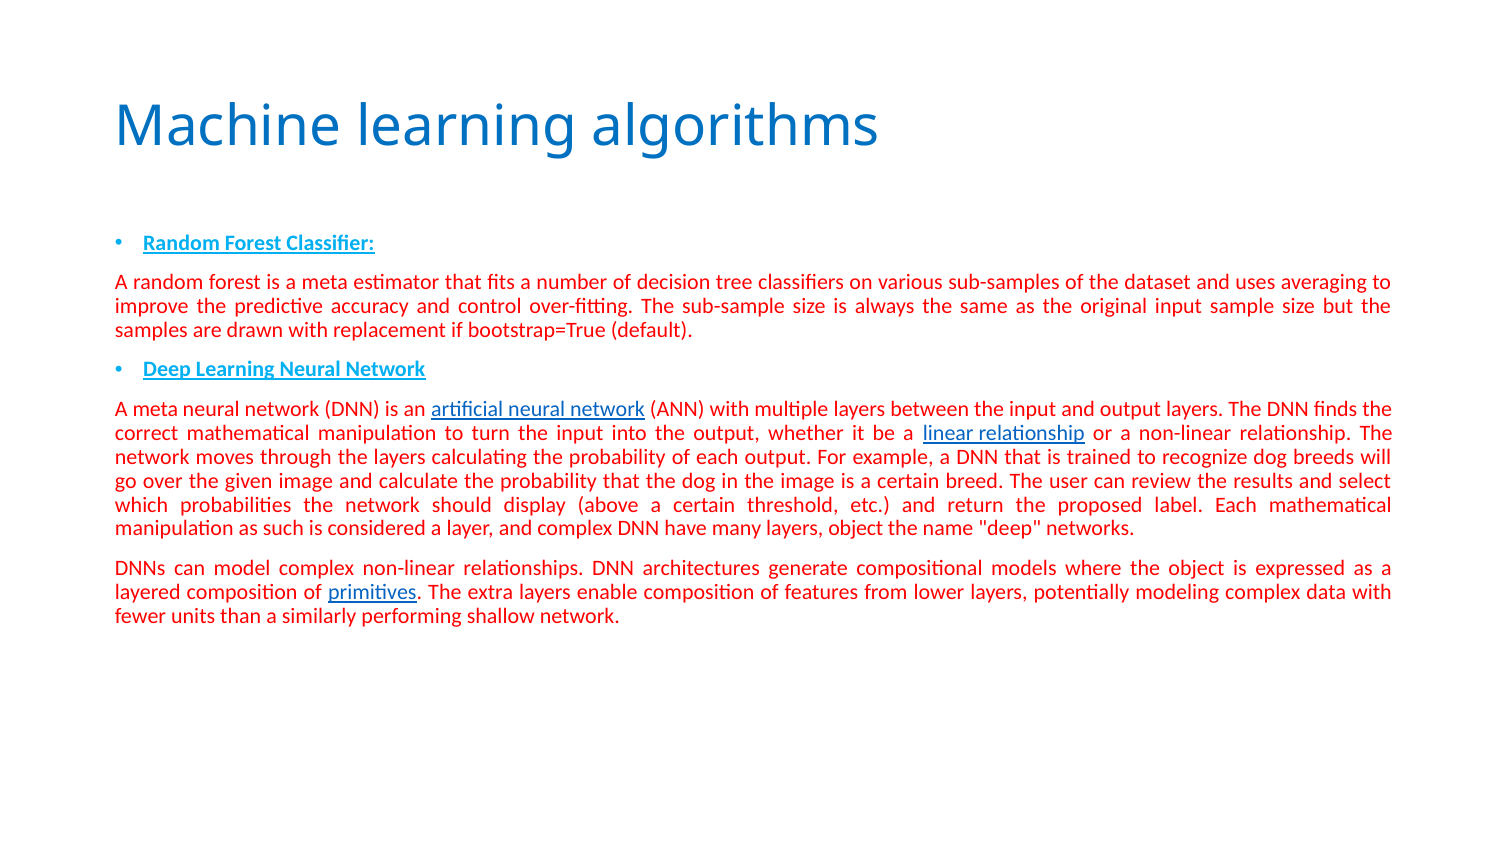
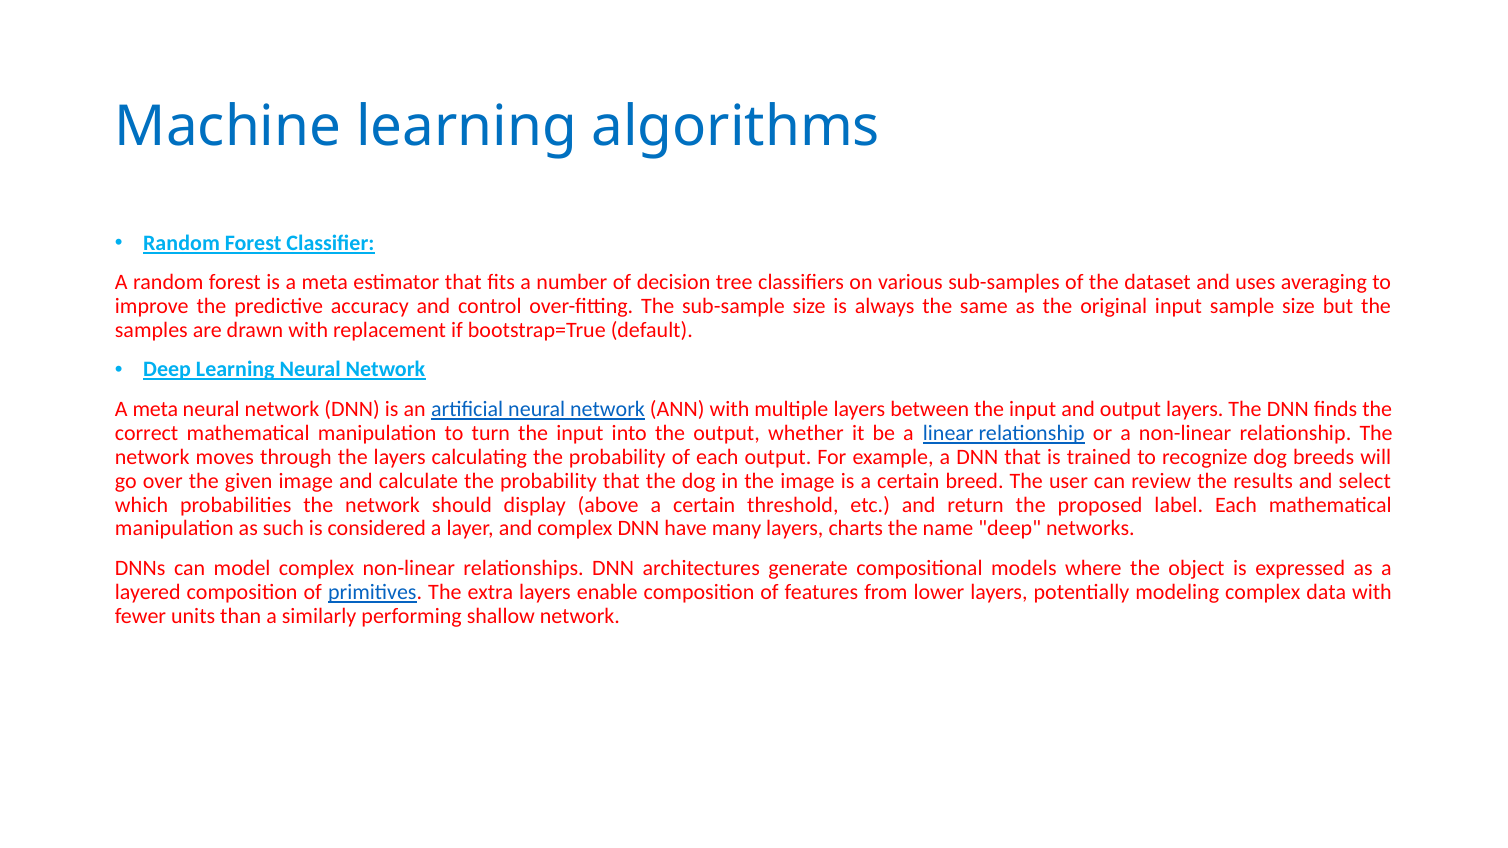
layers object: object -> charts (856, 529)
